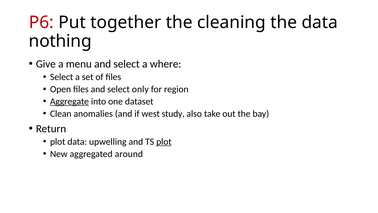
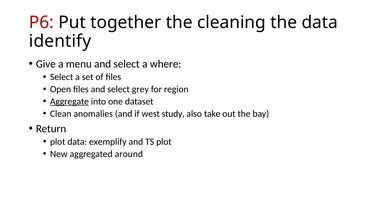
nothing: nothing -> identify (60, 41)
only: only -> grey (140, 89)
upwelling: upwelling -> exemplify (108, 141)
plot underline: present -> none (164, 141)
